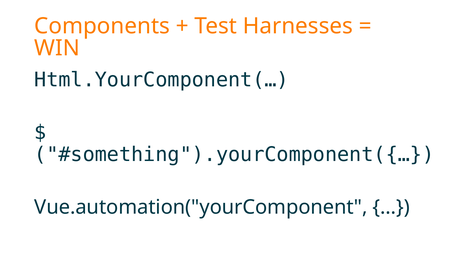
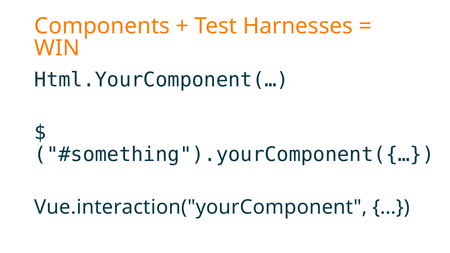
Vue.automation("yourComponent: Vue.automation("yourComponent -> Vue.interaction("yourComponent (201, 207)
